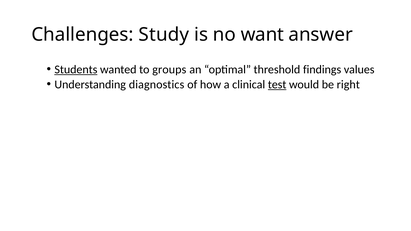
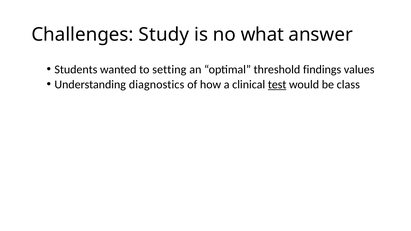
want: want -> what (262, 35)
Students underline: present -> none (76, 69)
groups: groups -> setting (169, 69)
right: right -> class (348, 85)
